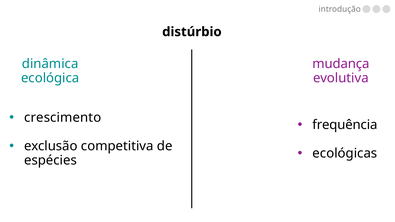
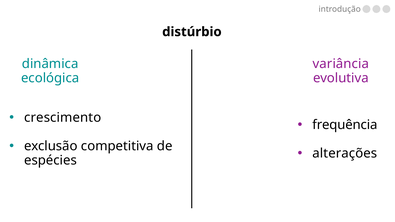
mudança: mudança -> variância (341, 64)
ecológicas: ecológicas -> alterações (345, 153)
